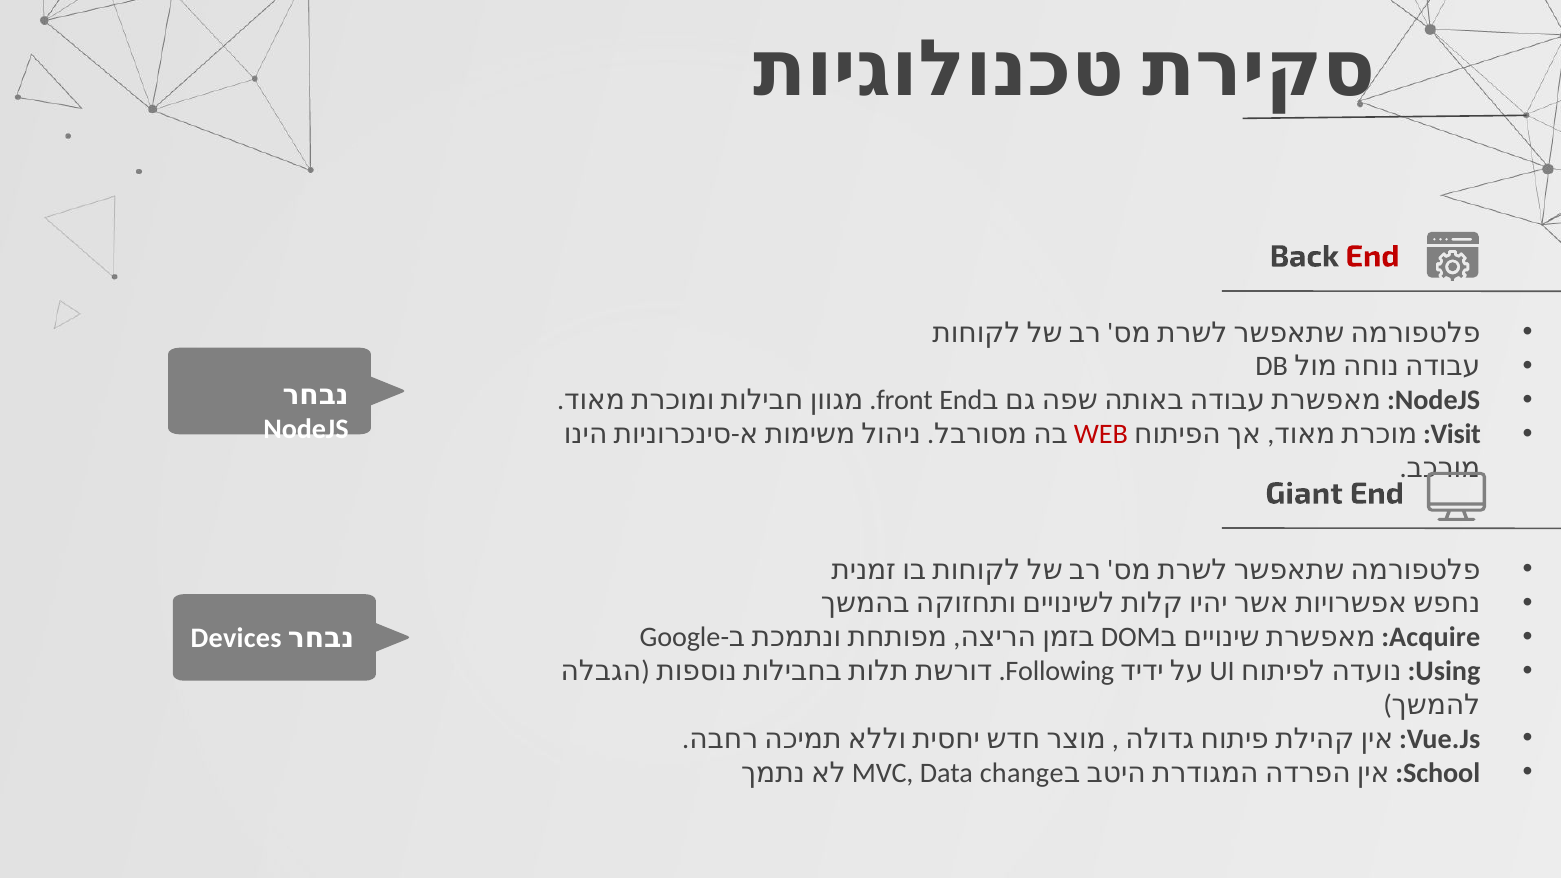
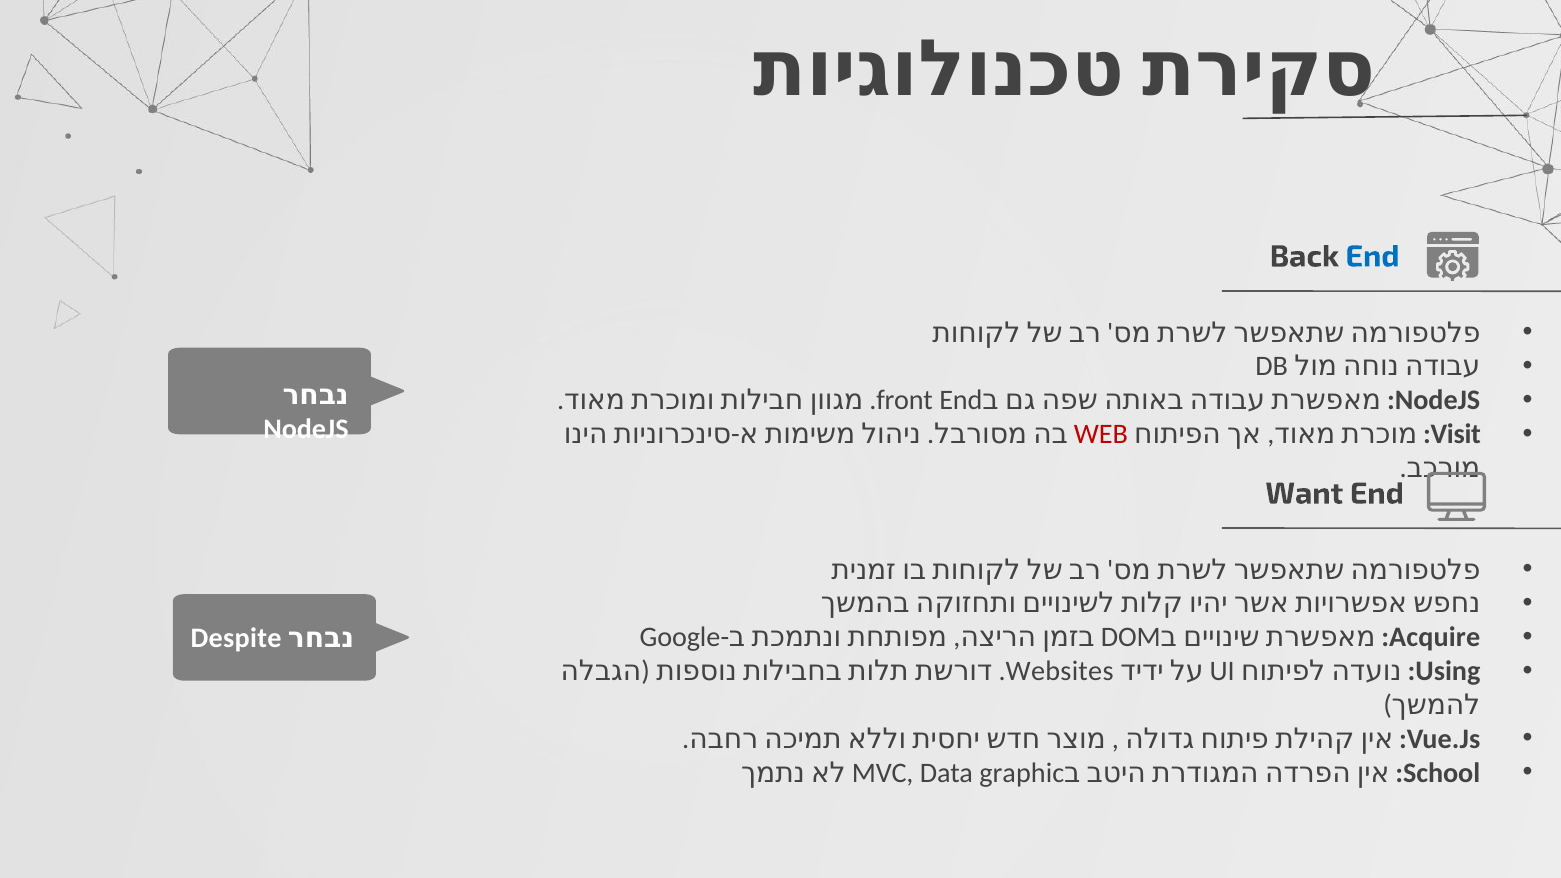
End colour: red -> blue (1372, 256)
Giant: Giant -> Want (1304, 494)
Devices: Devices -> Despite (236, 639)
Following: Following -> Websites (1060, 671)
change: change -> graphic (1022, 773)
